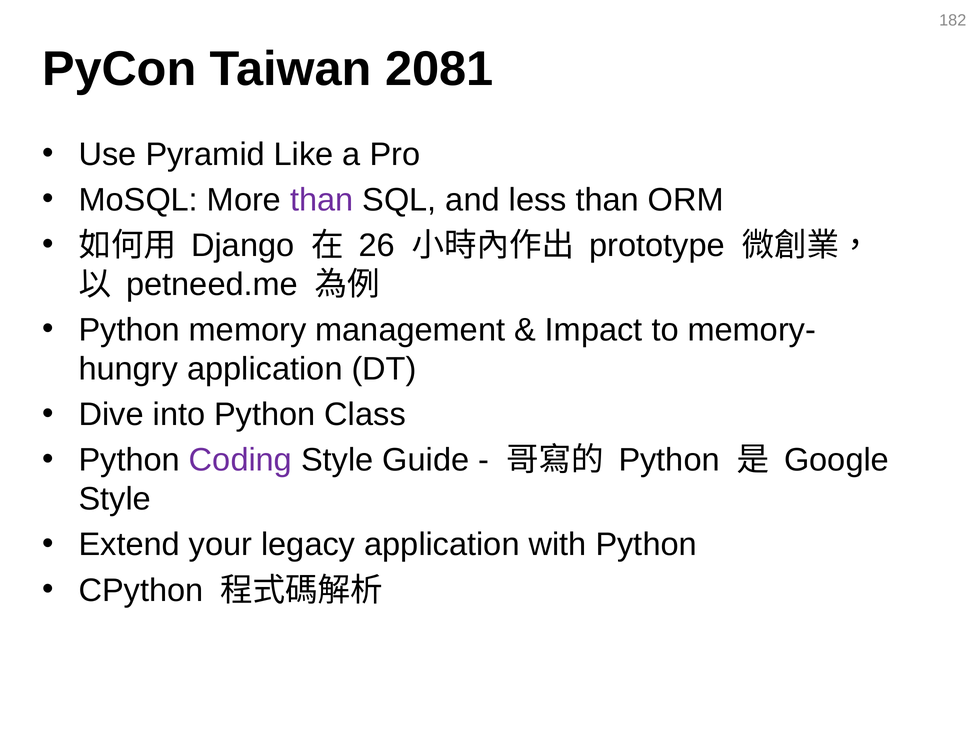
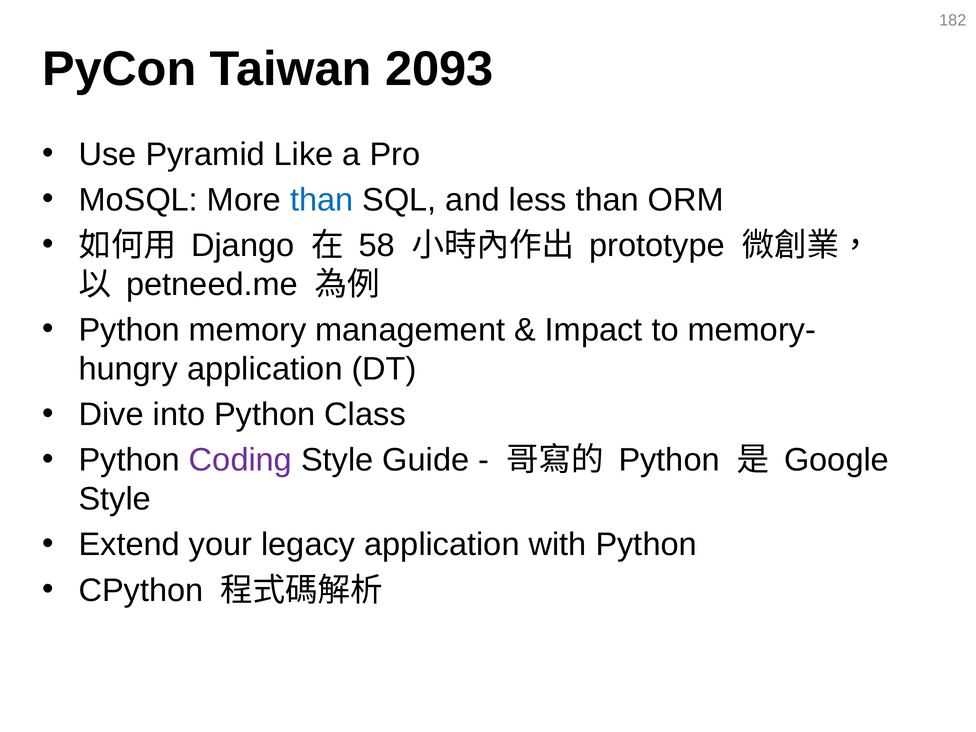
2081: 2081 -> 2093 (439, 69)
than colour: purple -> blue (322, 200)
26: 26 -> 58 (377, 245)
